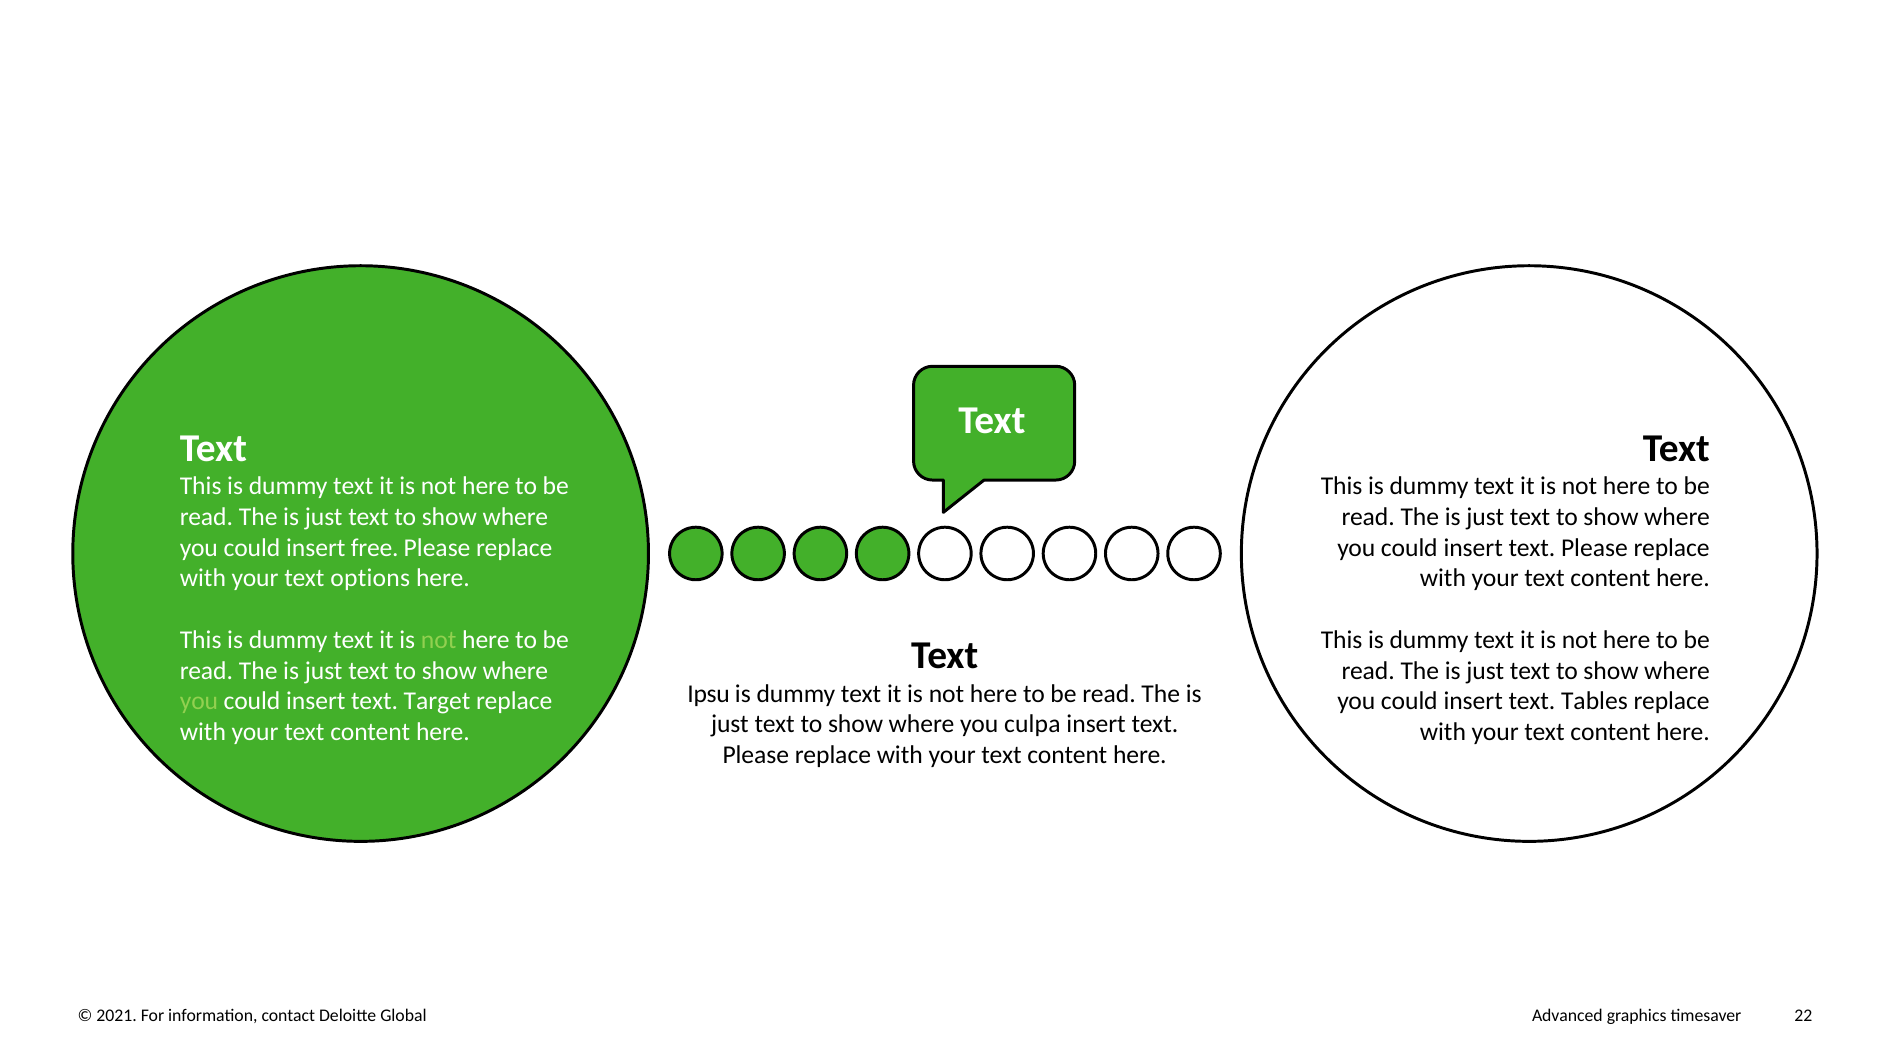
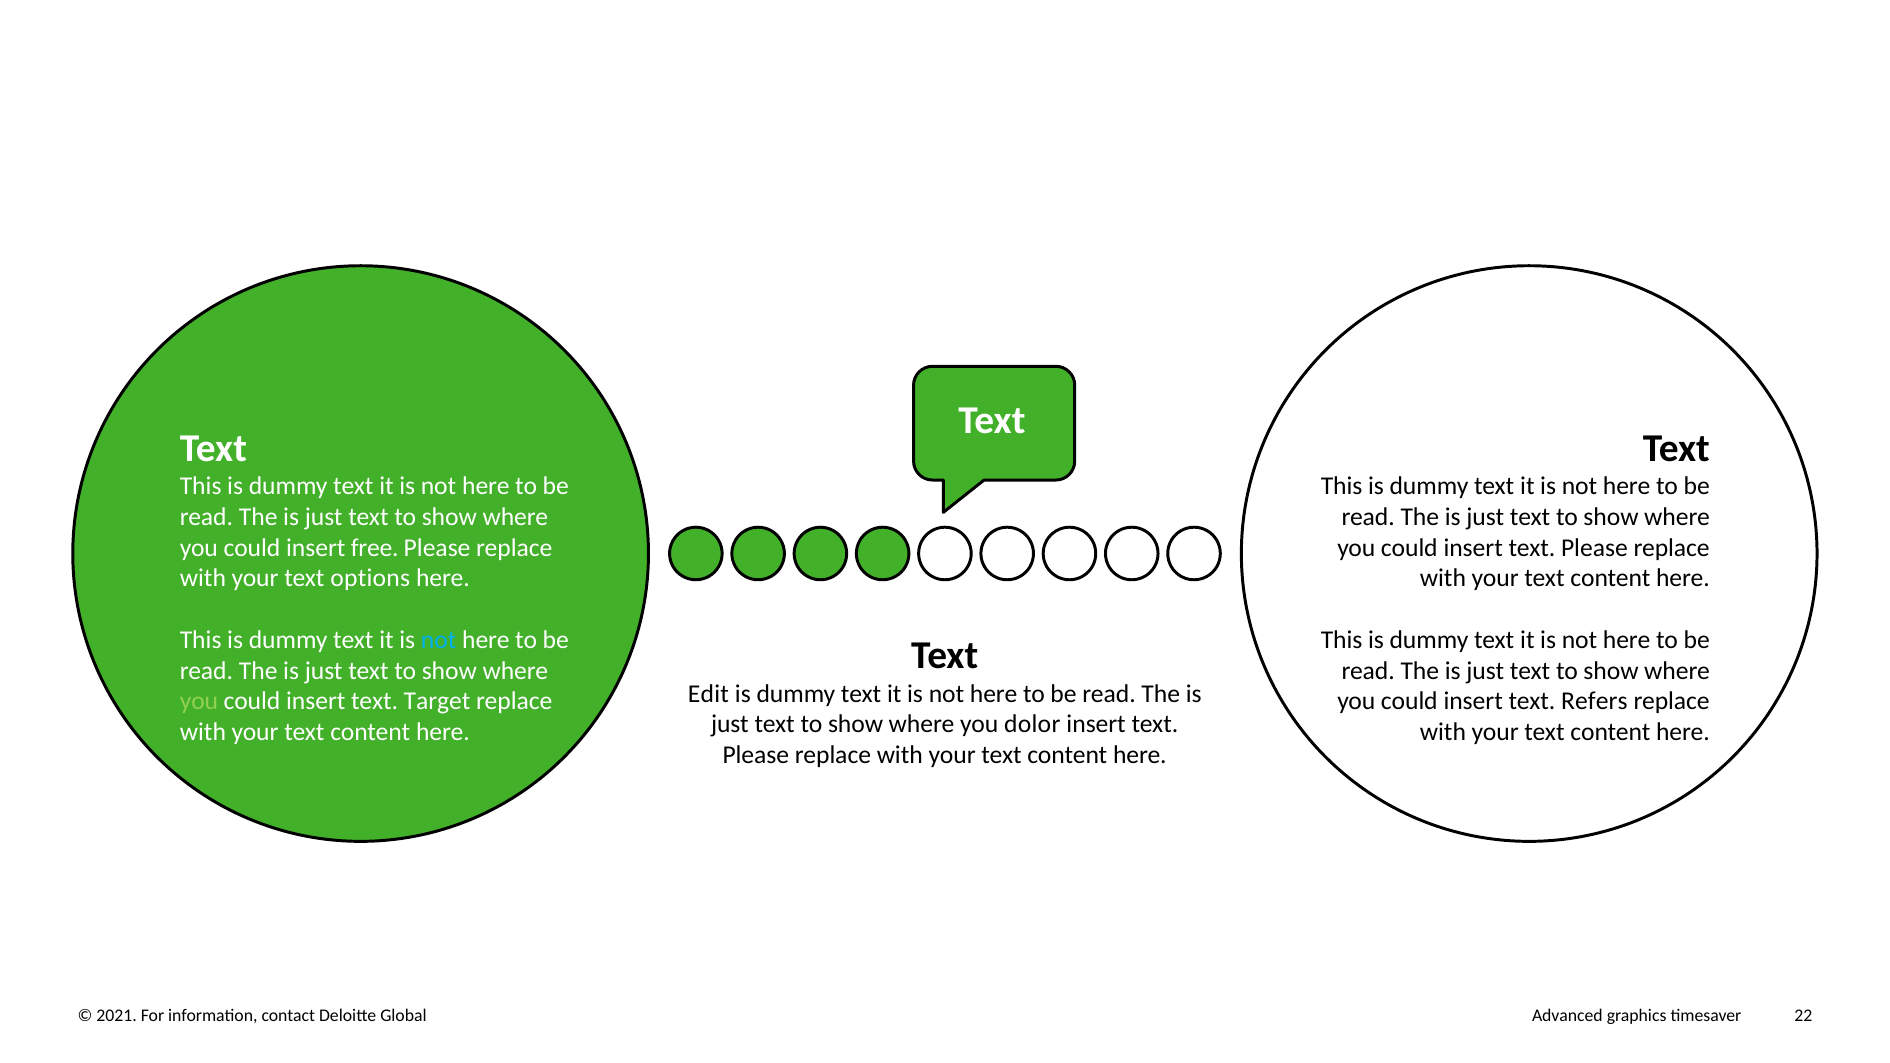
not colour: light green -> light blue (439, 640)
Ipsu: Ipsu -> Edit (708, 694)
Tables: Tables -> Refers (1594, 701)
culpa: culpa -> dolor (1032, 725)
